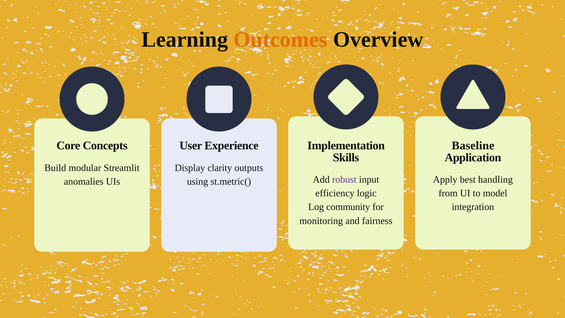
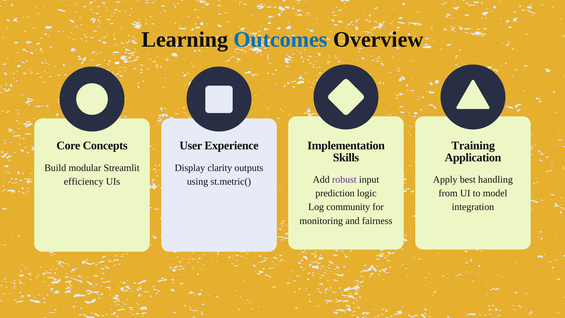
Outcomes colour: orange -> blue (281, 39)
Baseline: Baseline -> Training (473, 146)
anomalies: anomalies -> efficiency (84, 181)
efficiency: efficiency -> prediction (335, 193)
